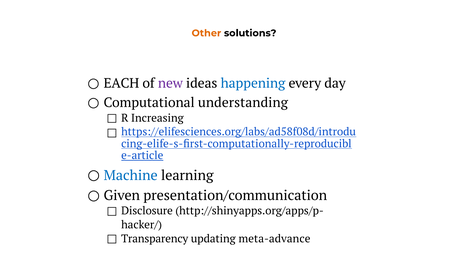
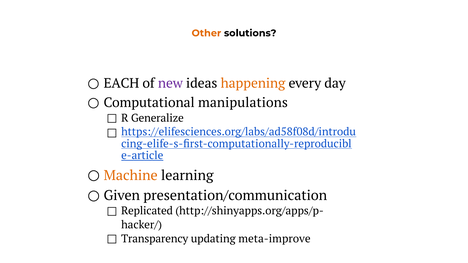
happening colour: blue -> orange (253, 83)
understanding: understanding -> manipulations (243, 103)
Increasing: Increasing -> Generalize (157, 118)
Machine colour: blue -> orange (131, 176)
Disclosure: Disclosure -> Replicated (147, 211)
meta-advance: meta-advance -> meta-improve (274, 239)
